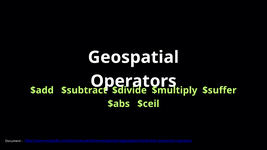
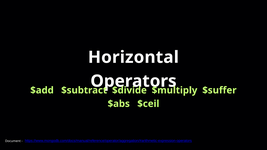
Geospatial: Geospatial -> Horizontal (133, 57)
